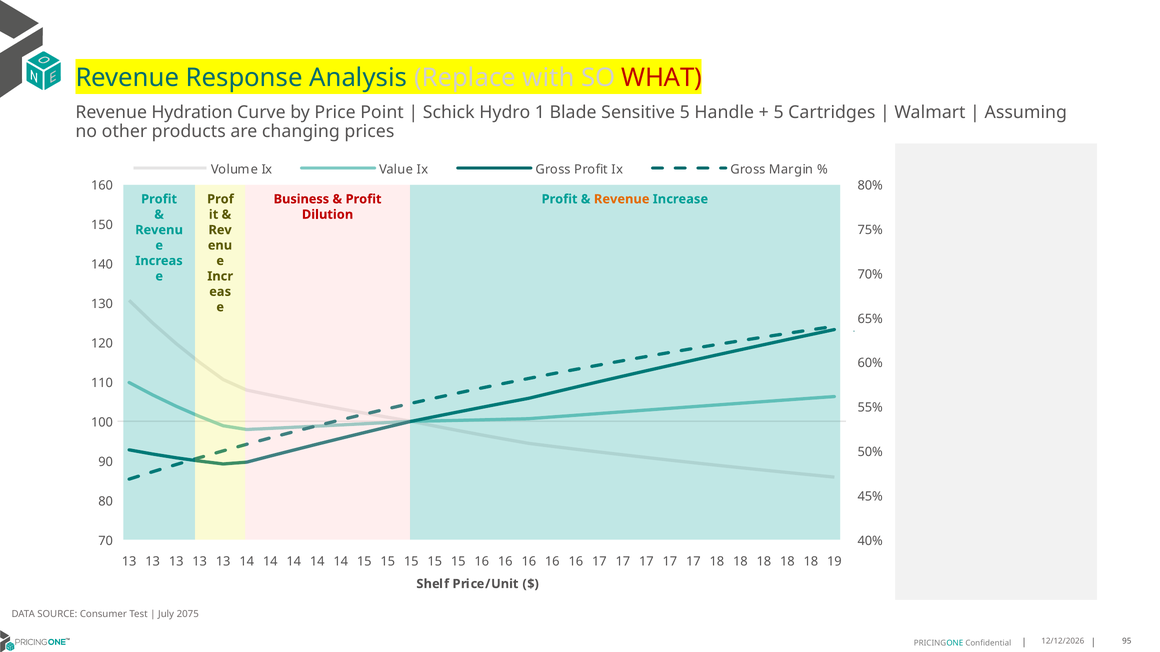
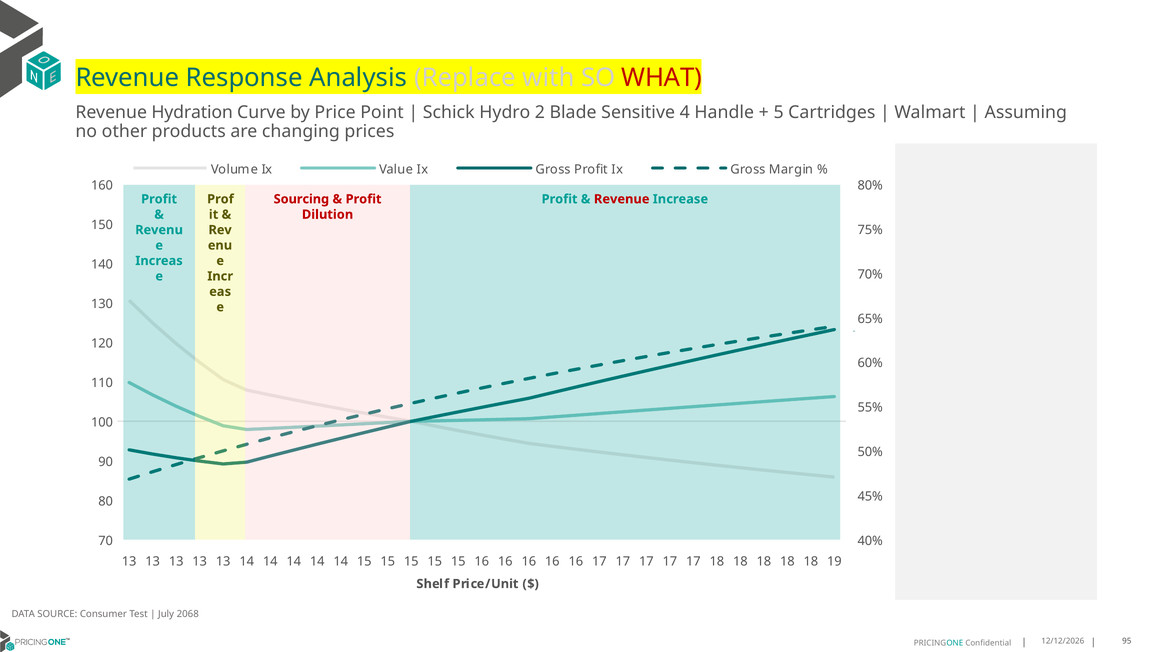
1: 1 -> 2 (540, 112)
Sensitive 5: 5 -> 4 (685, 112)
Business: Business -> Sourcing (301, 199)
Revenue colour: orange -> red (622, 199)
2075: 2075 -> 2068 (188, 615)
